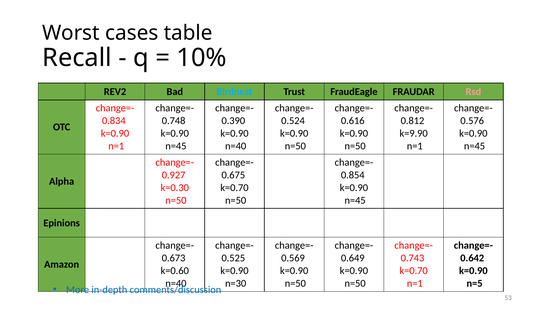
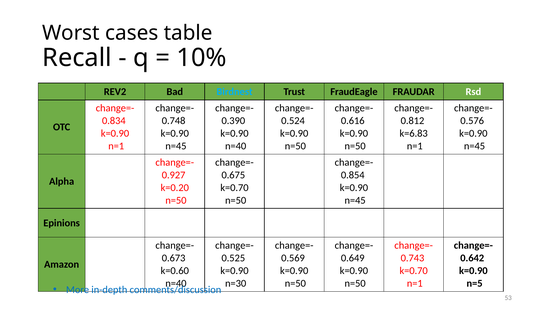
Rsd colour: pink -> white (473, 91)
k=9.90: k=9.90 -> k=6.83 (414, 133)
k=0.30: k=0.30 -> k=0.20 (175, 188)
